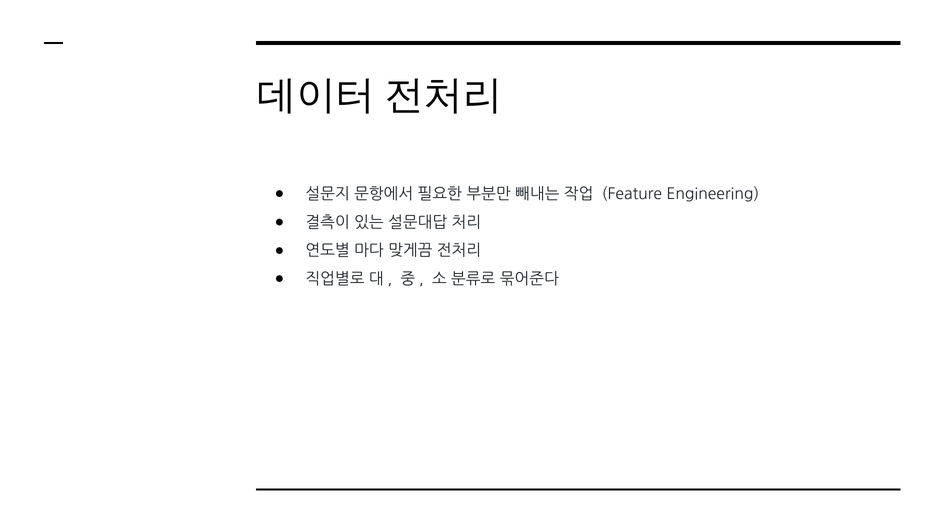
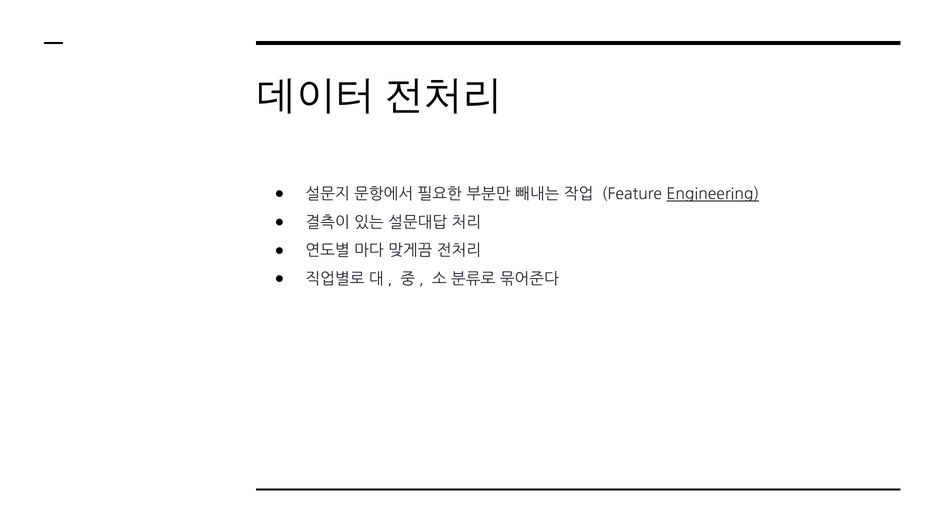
Engineering underline: none -> present (713, 194)
